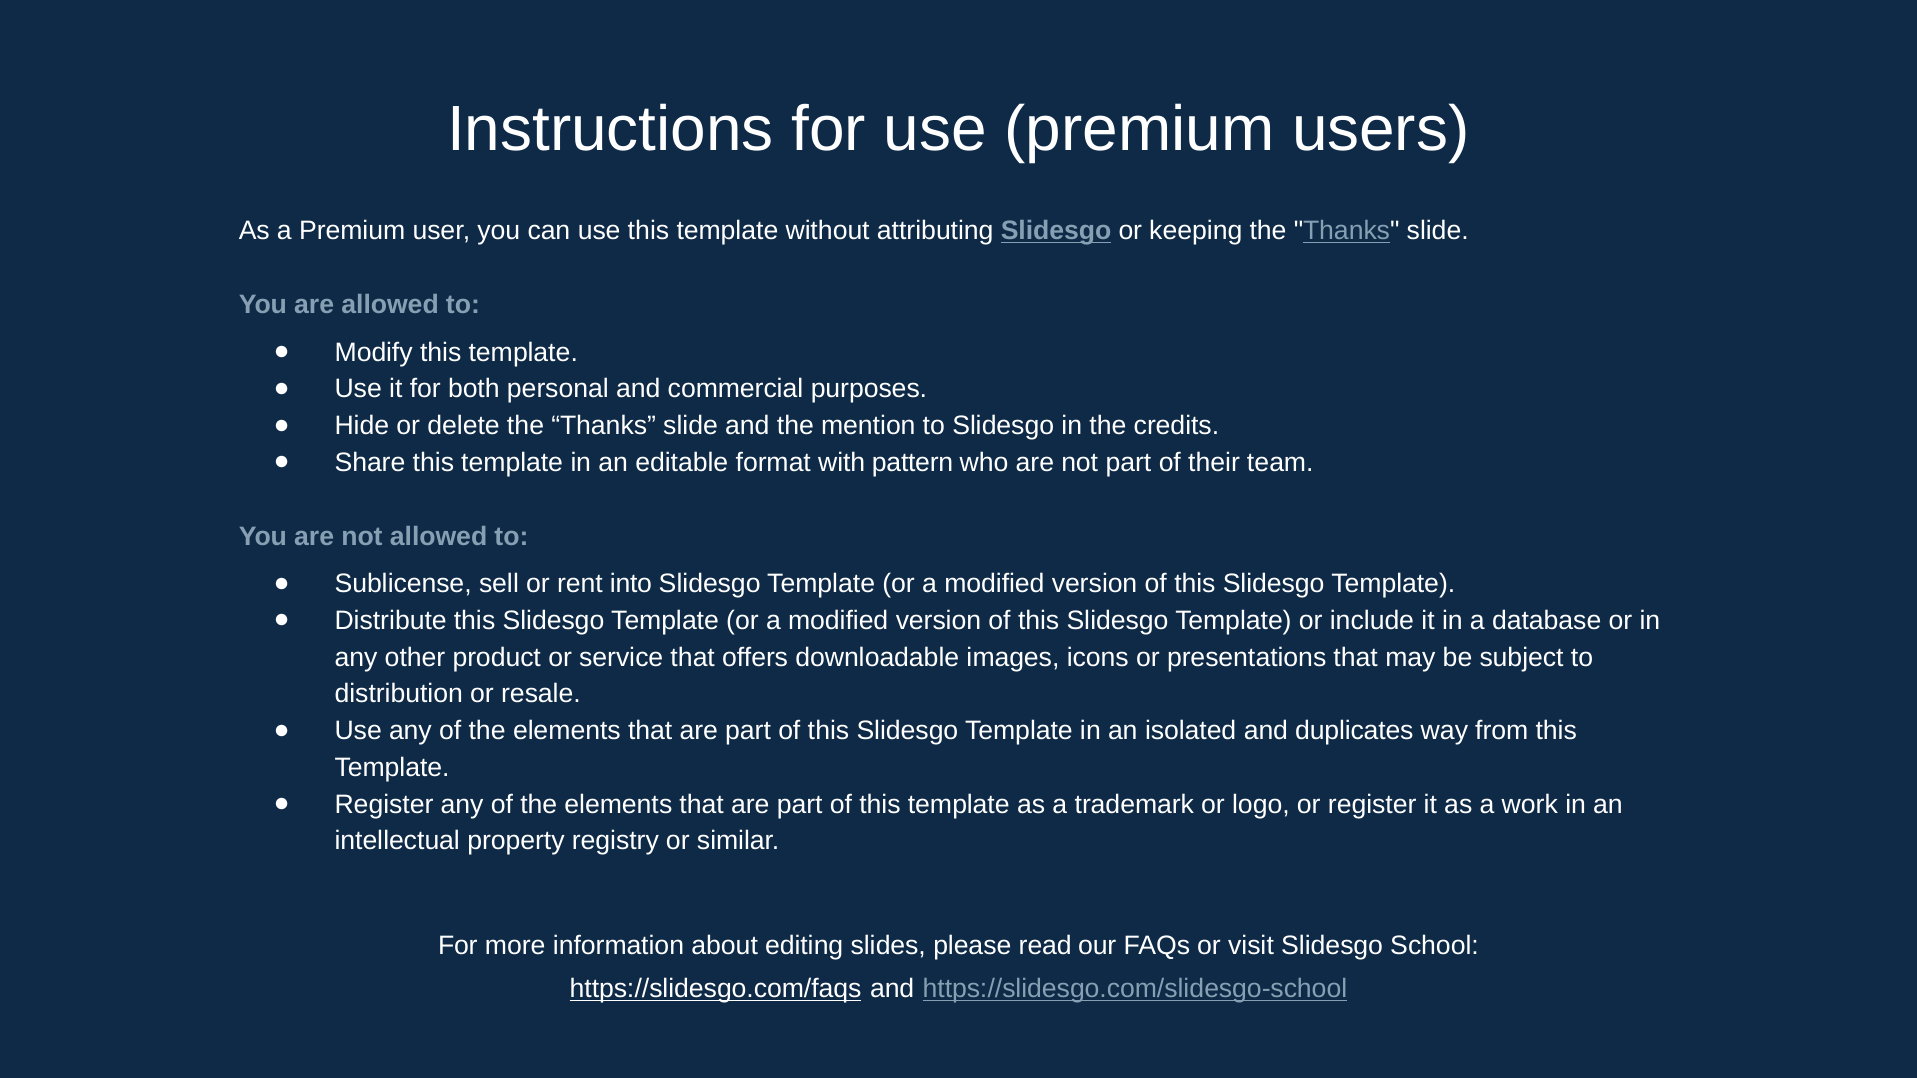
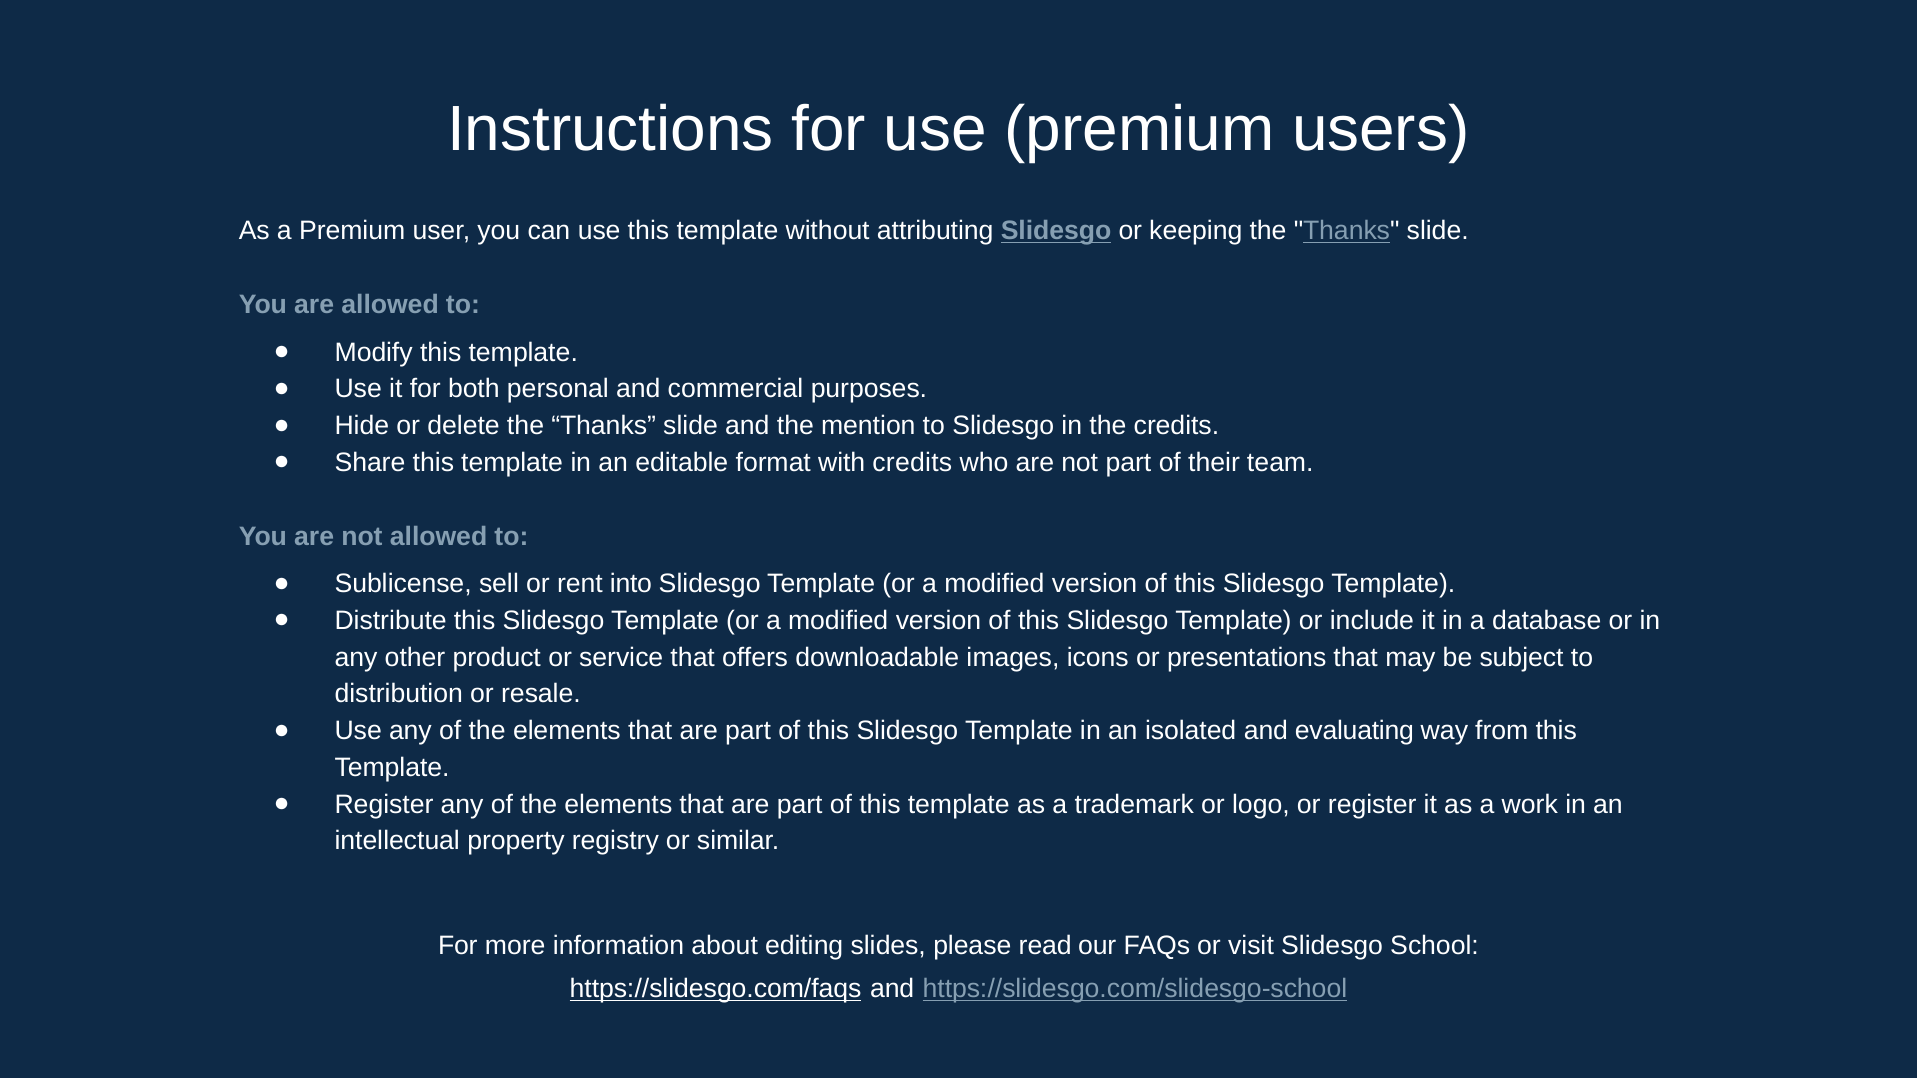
with pattern: pattern -> credits (912, 463)
duplicates: duplicates -> evaluating (1354, 731)
